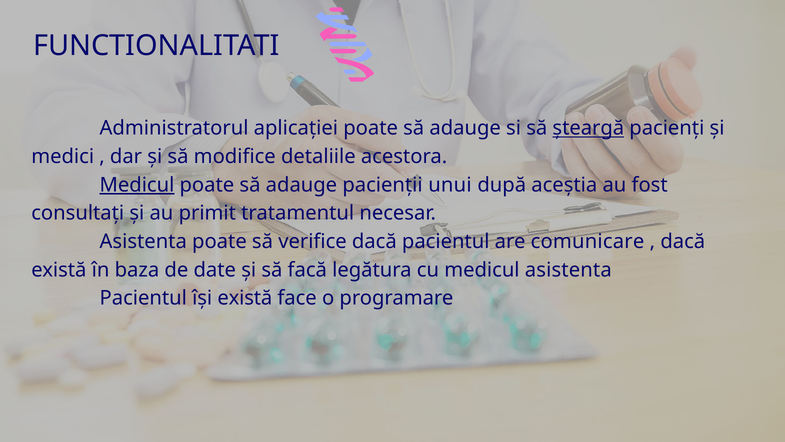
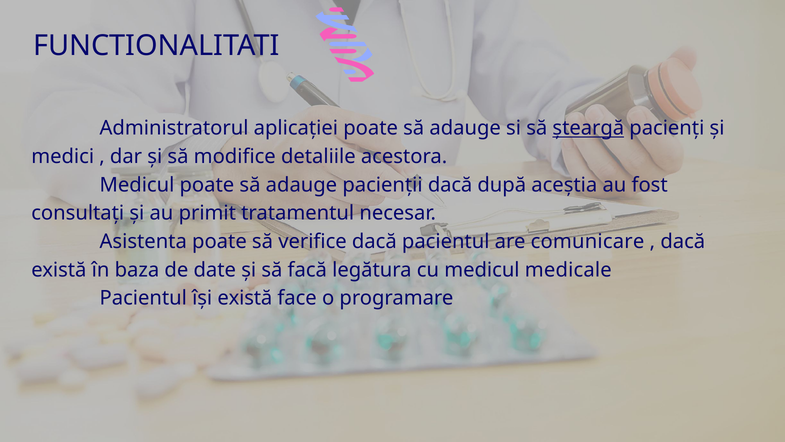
Medicul underline: present -> none (137, 185)
pacienții unui: unui -> dacă (450, 185)
medicul asistenta: asistenta -> medicale (568, 270)
